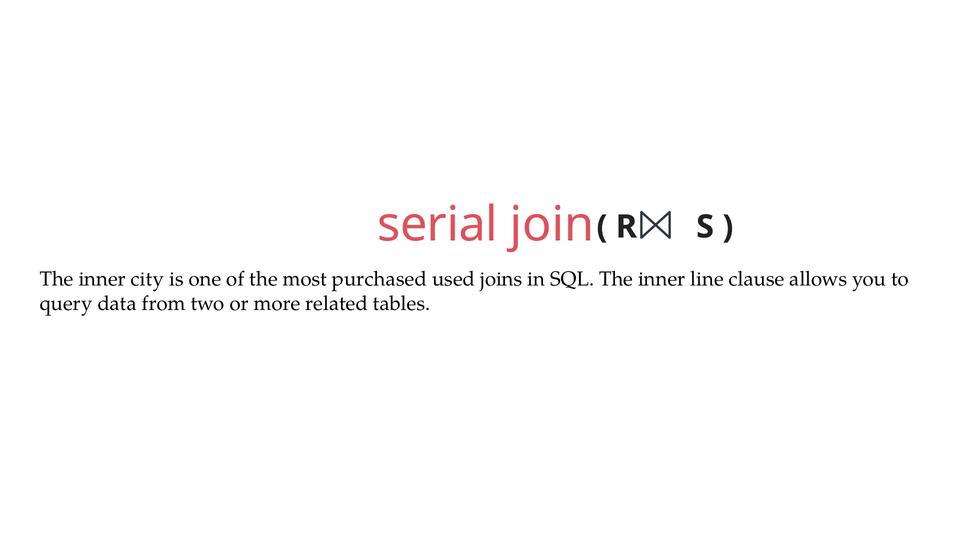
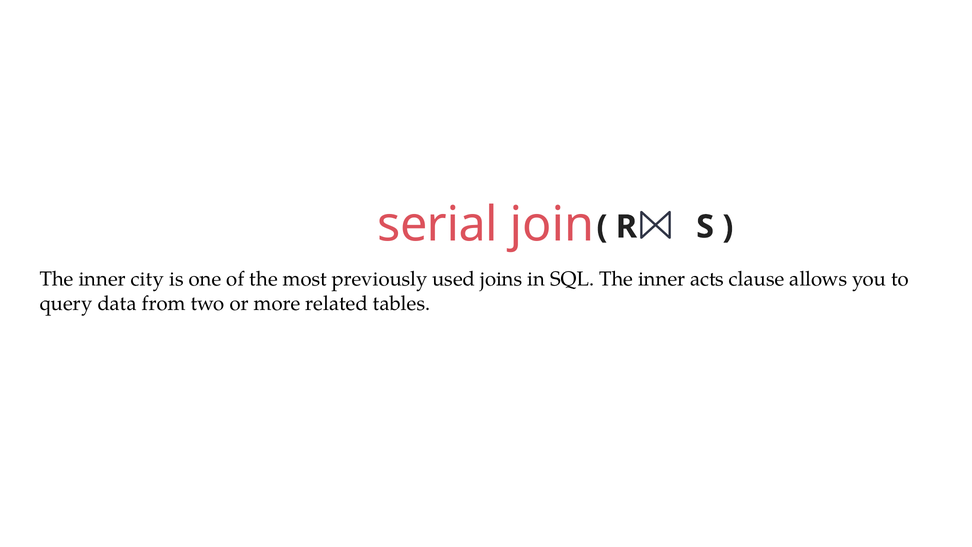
purchased: purchased -> previously (380, 279)
line: line -> acts (707, 279)
